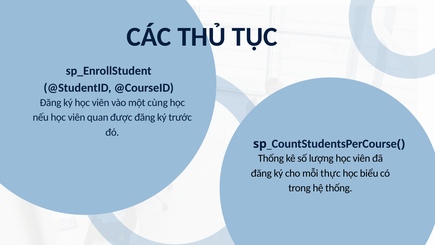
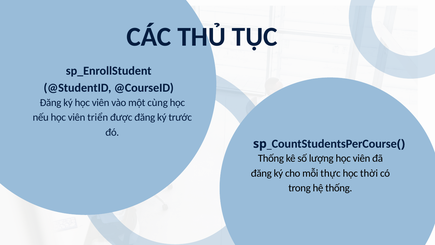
quan: quan -> triển (98, 117)
biểu: biểu -> thời (369, 173)
